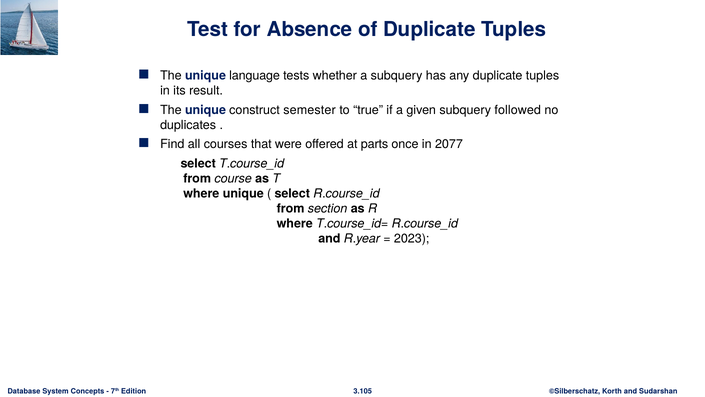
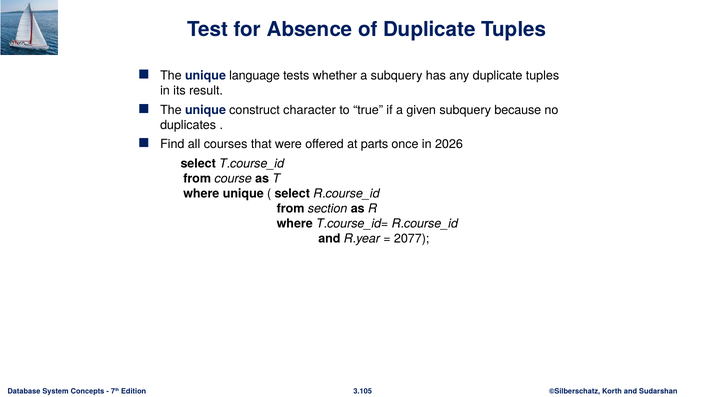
semester: semester -> character (310, 110)
followed: followed -> because (518, 110)
2077: 2077 -> 2026 (449, 144)
2023: 2023 -> 2077 (412, 238)
